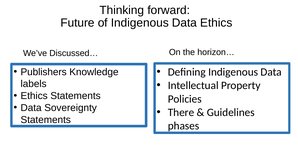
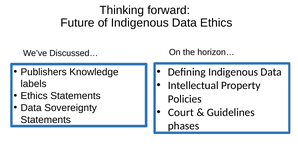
There: There -> Court (181, 112)
